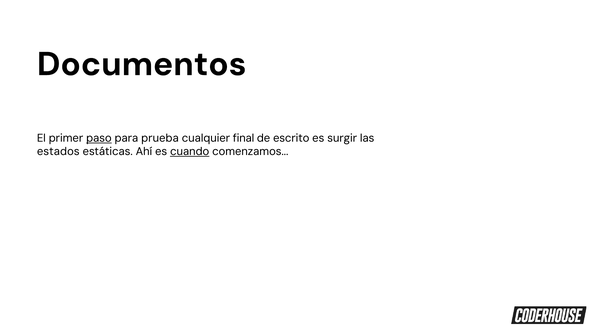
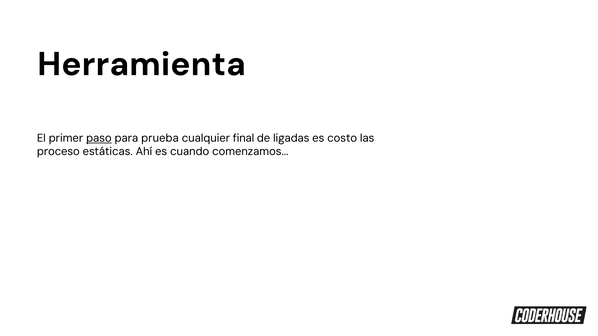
Documentos: Documentos -> Herramienta (142, 64)
escrito: escrito -> ligadas (291, 138)
surgir: surgir -> costo (342, 138)
estados: estados -> proceso (58, 152)
cuando underline: present -> none (190, 152)
